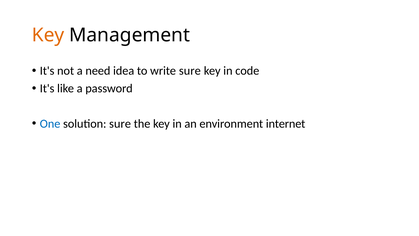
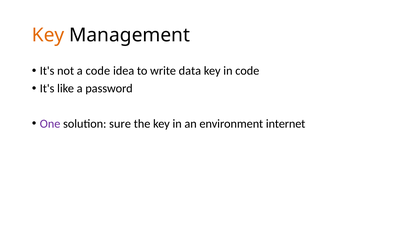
a need: need -> code (98, 71)
write sure: sure -> data (190, 71)
One colour: blue -> purple (50, 124)
